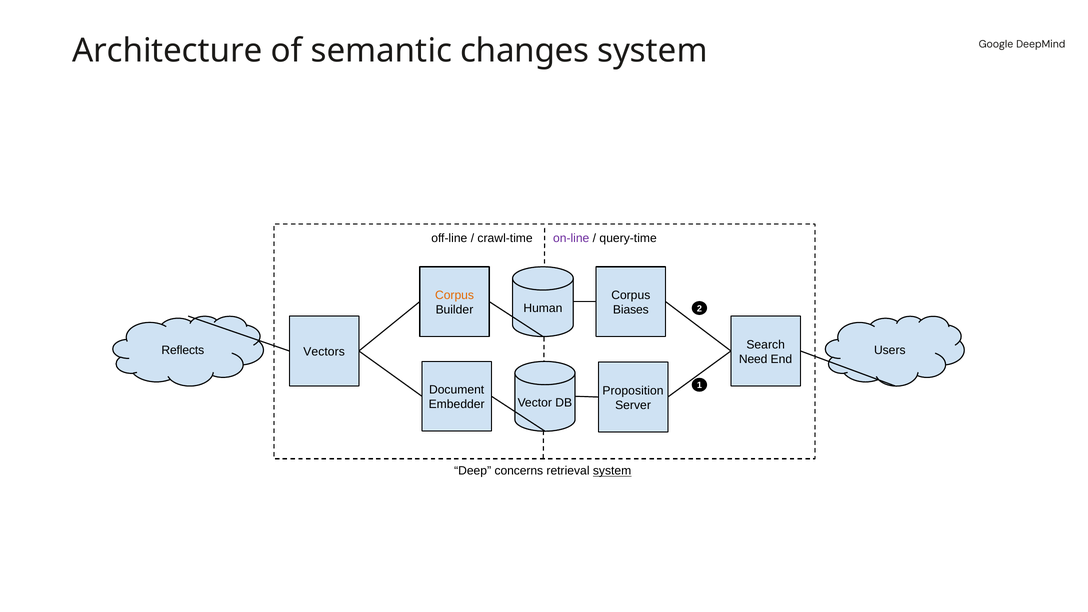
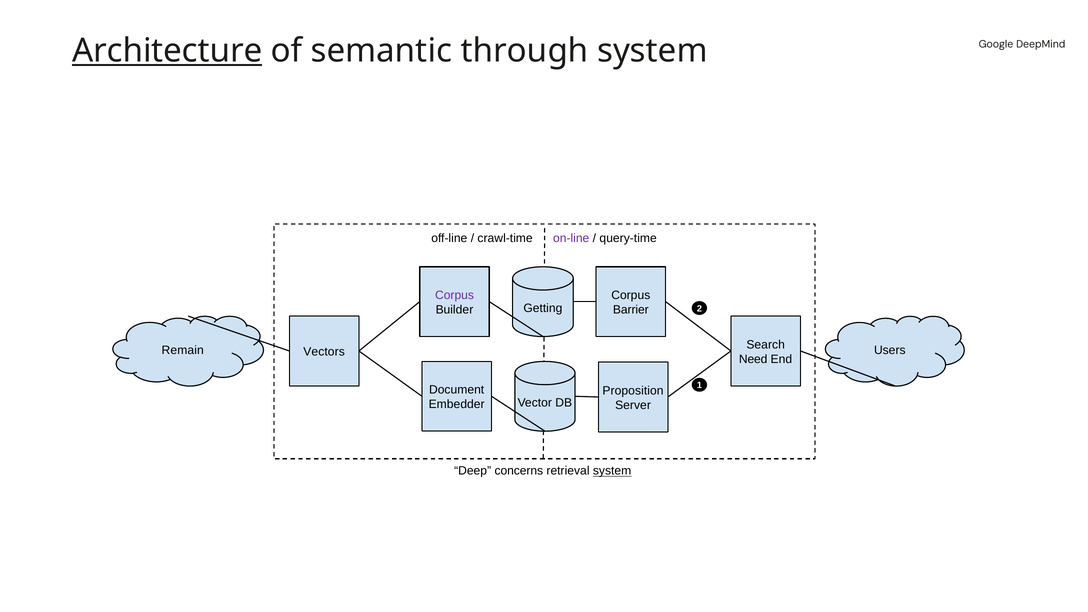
Architecture underline: none -> present (167, 51)
changes: changes -> through (525, 51)
Corpus colour: orange -> purple (455, 295)
Human: Human -> Getting (543, 308)
Biases: Biases -> Barrier (631, 310)
Reflects: Reflects -> Remain (183, 350)
